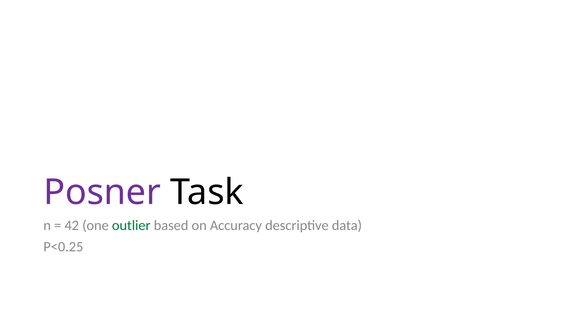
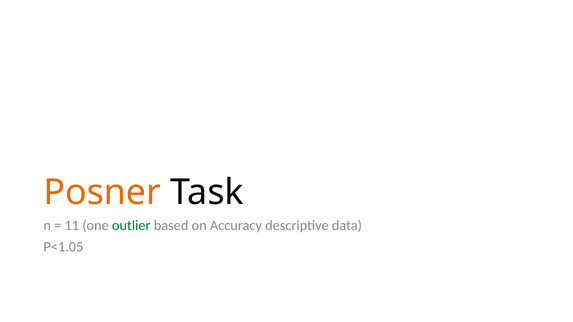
Posner colour: purple -> orange (102, 193)
42: 42 -> 11 (72, 226)
P<0.25: P<0.25 -> P<1.05 (63, 247)
